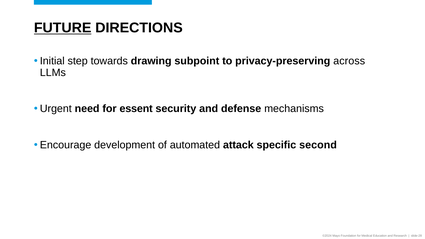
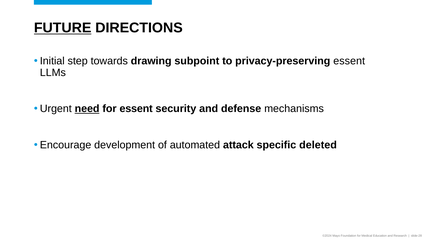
privacy-preserving across: across -> essent (349, 61)
need underline: none -> present (87, 109)
second: second -> deleted (318, 145)
